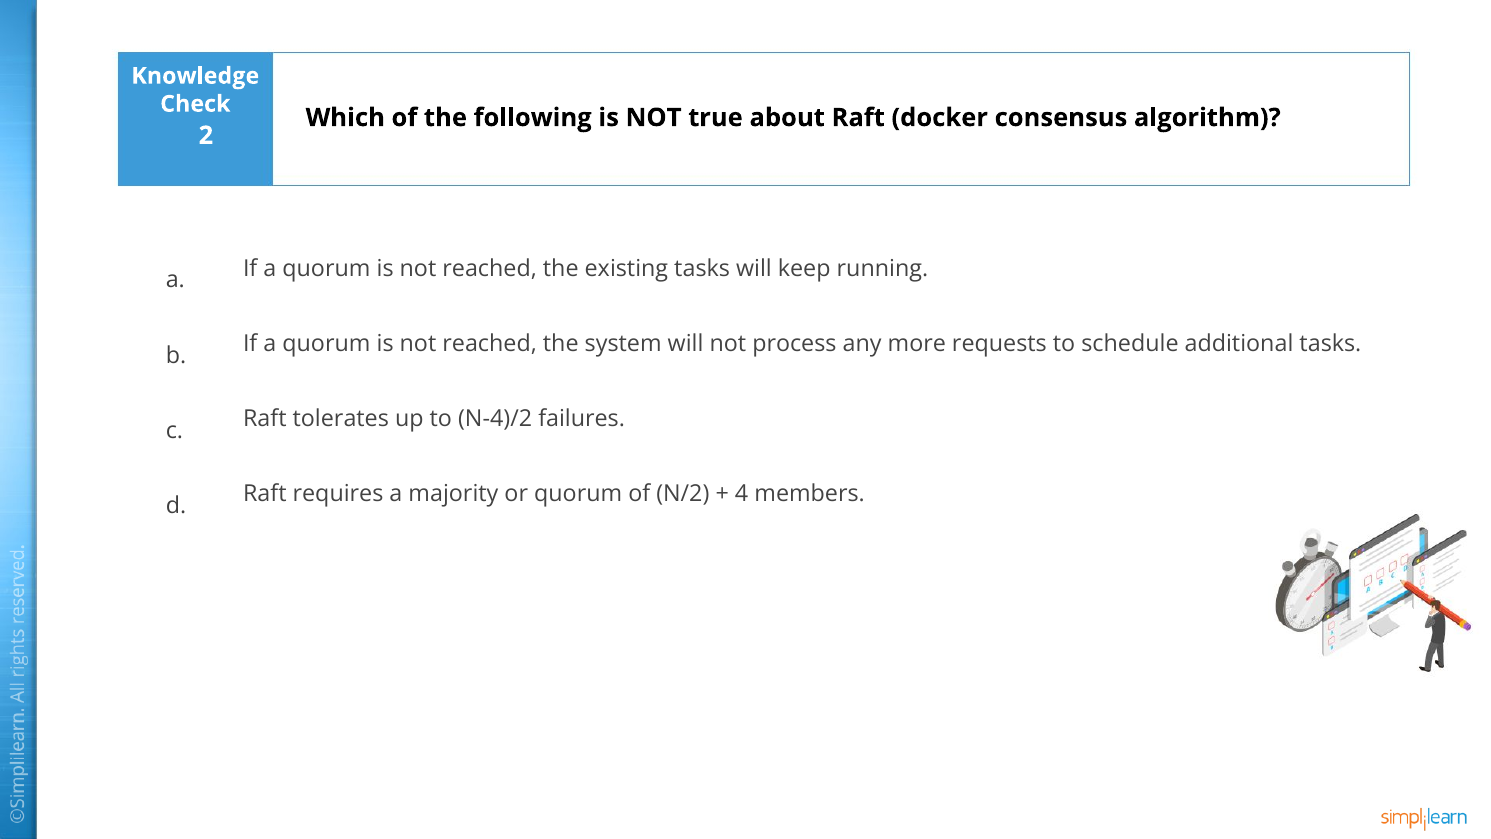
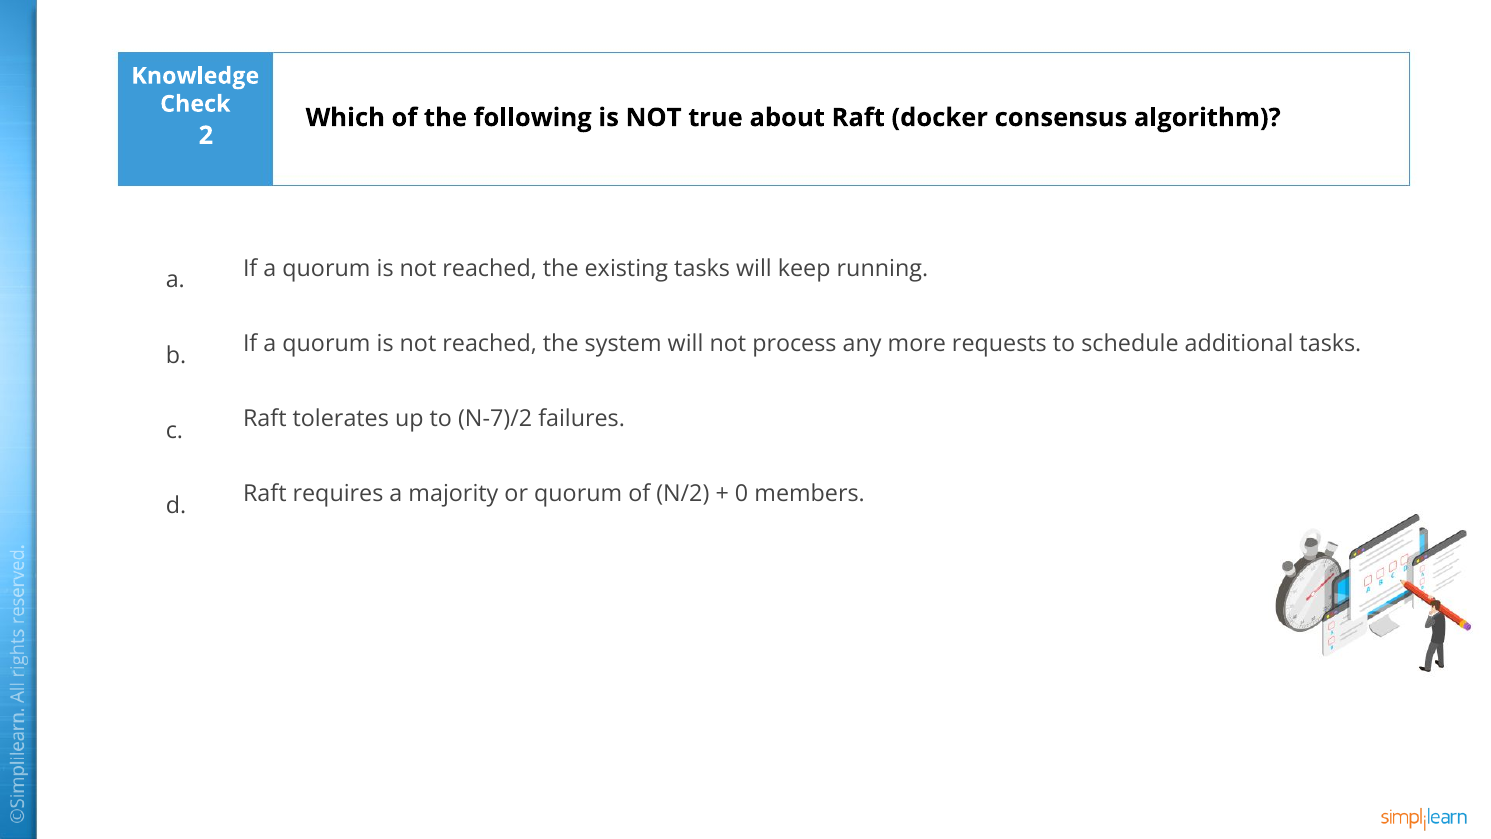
N-4)/2: N-4)/2 -> N-7)/2 (495, 419)
4: 4 -> 0 (742, 494)
